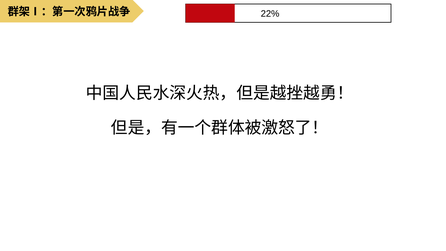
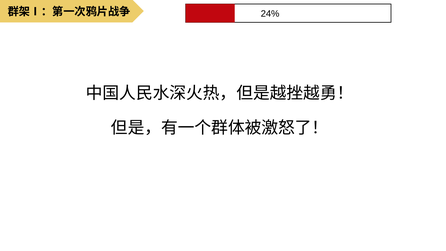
22%: 22% -> 24% (270, 14)
